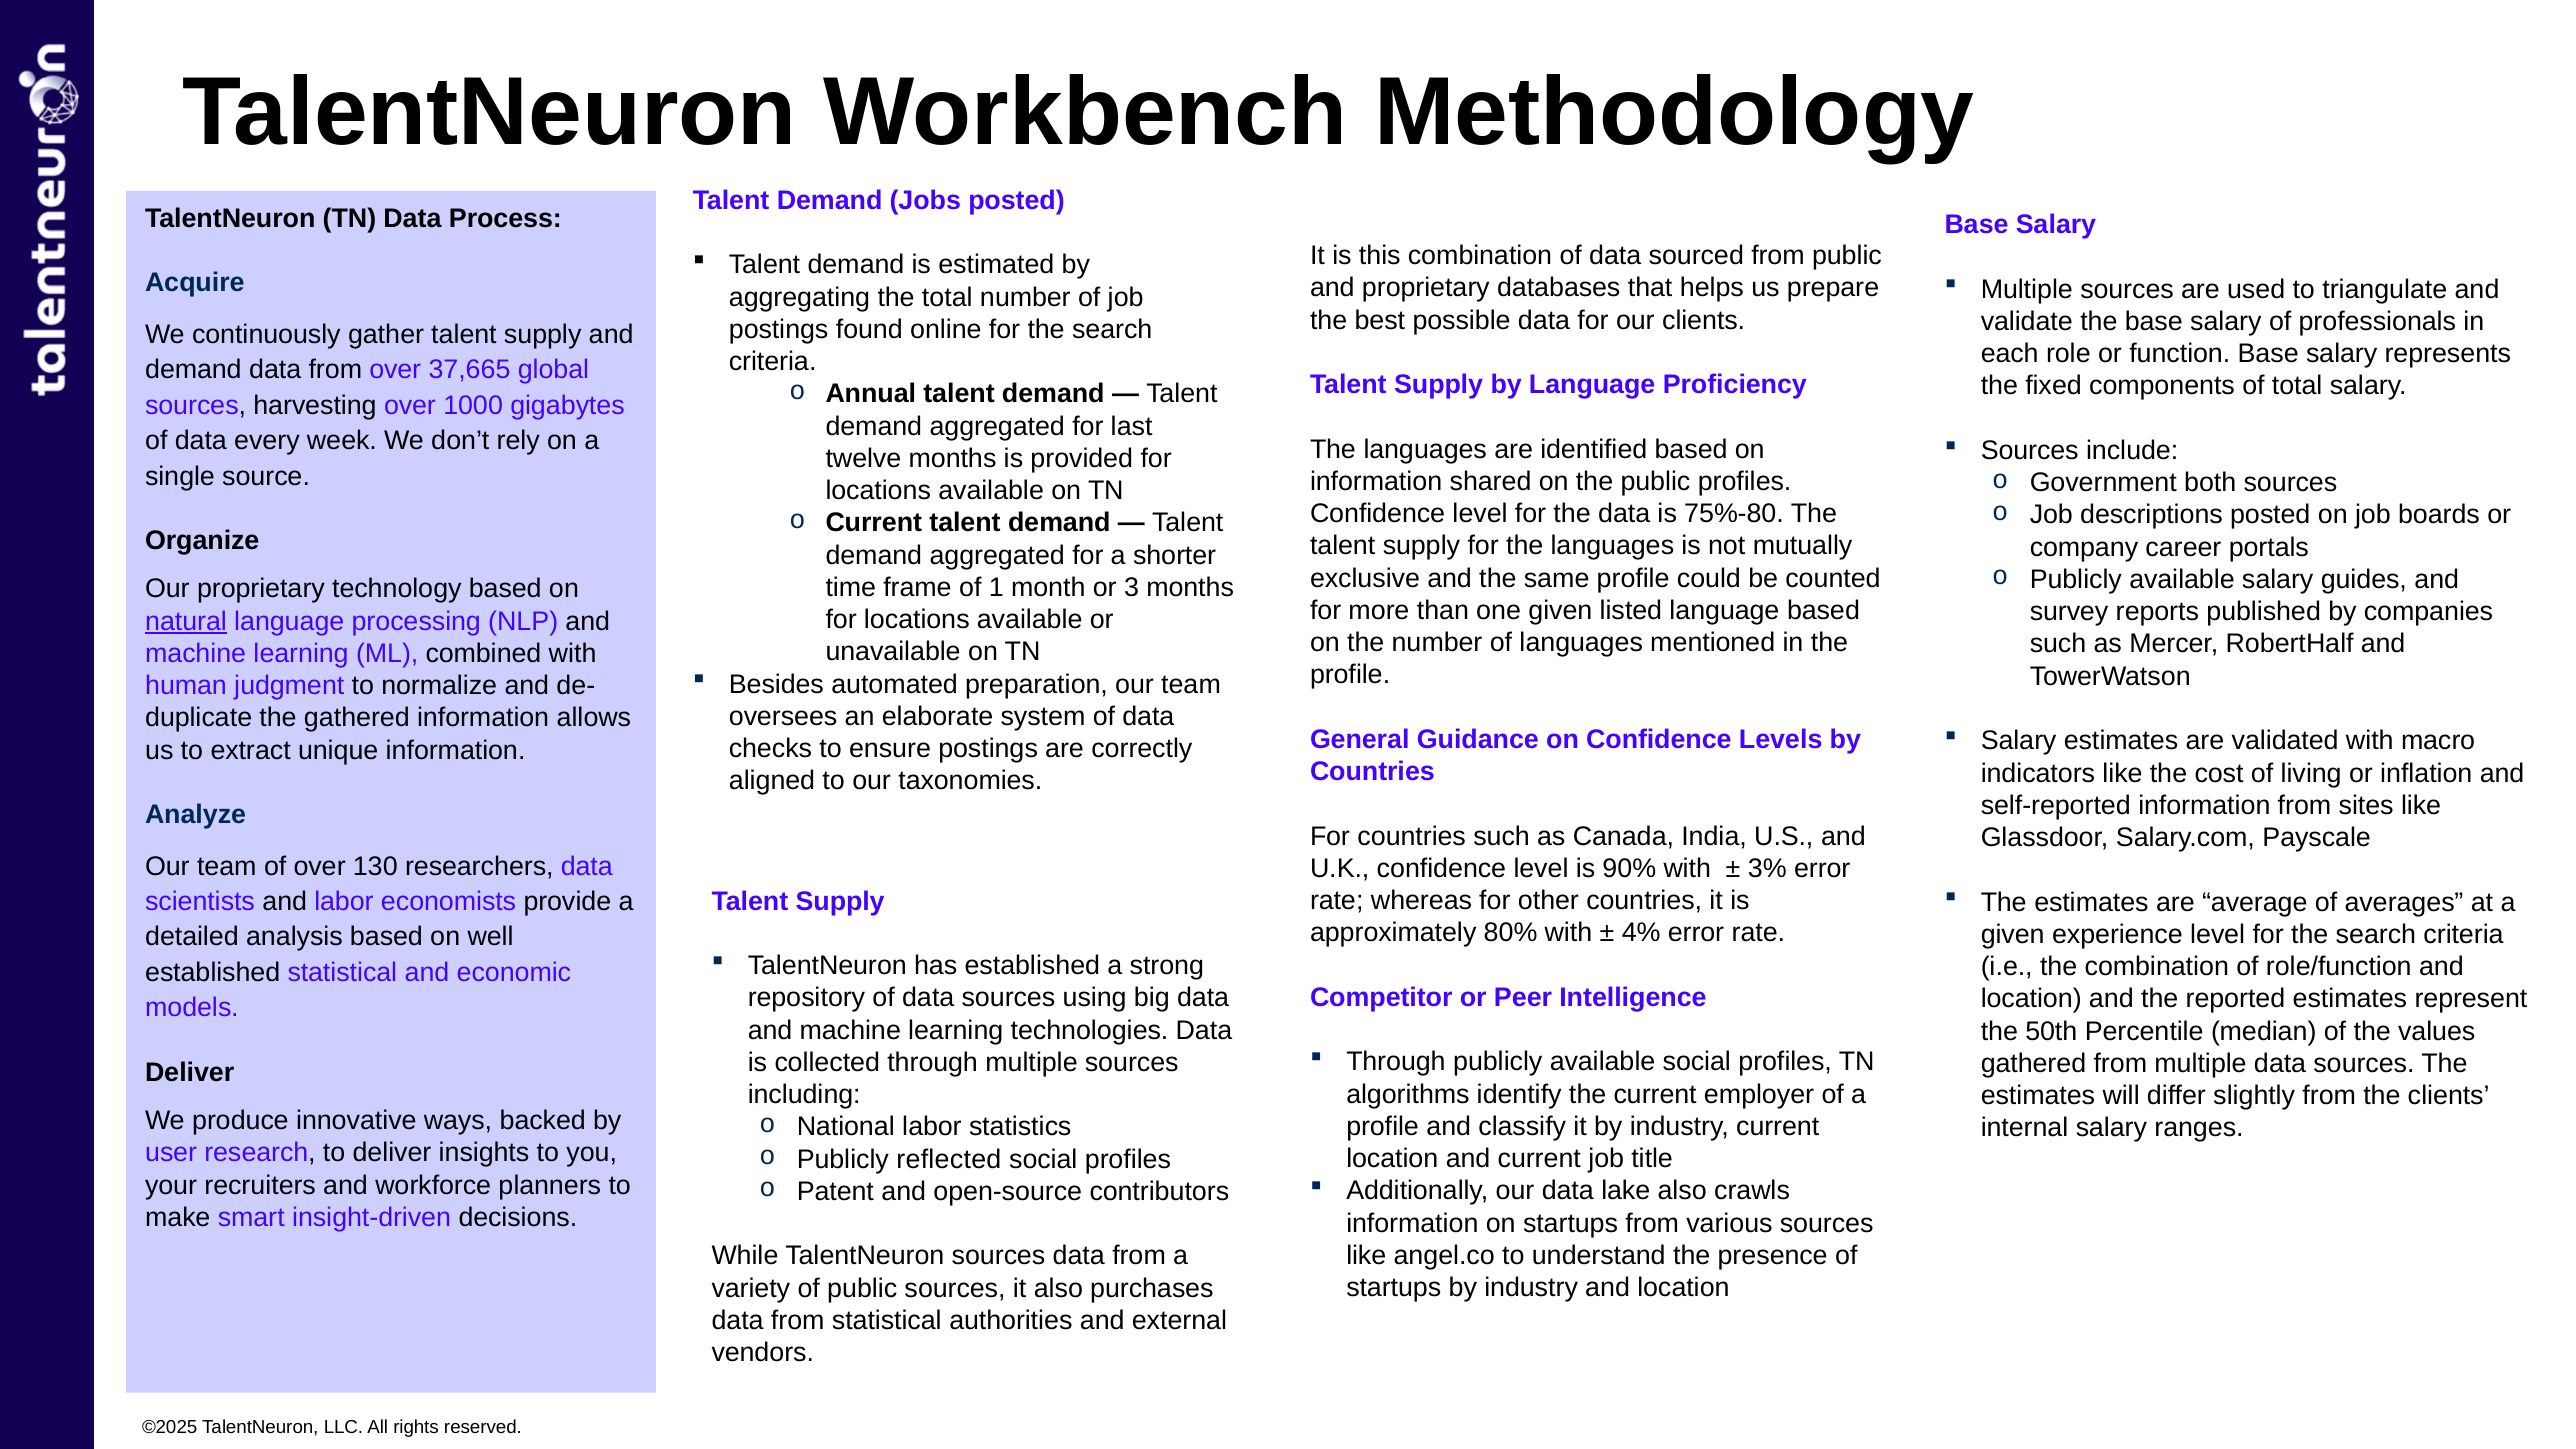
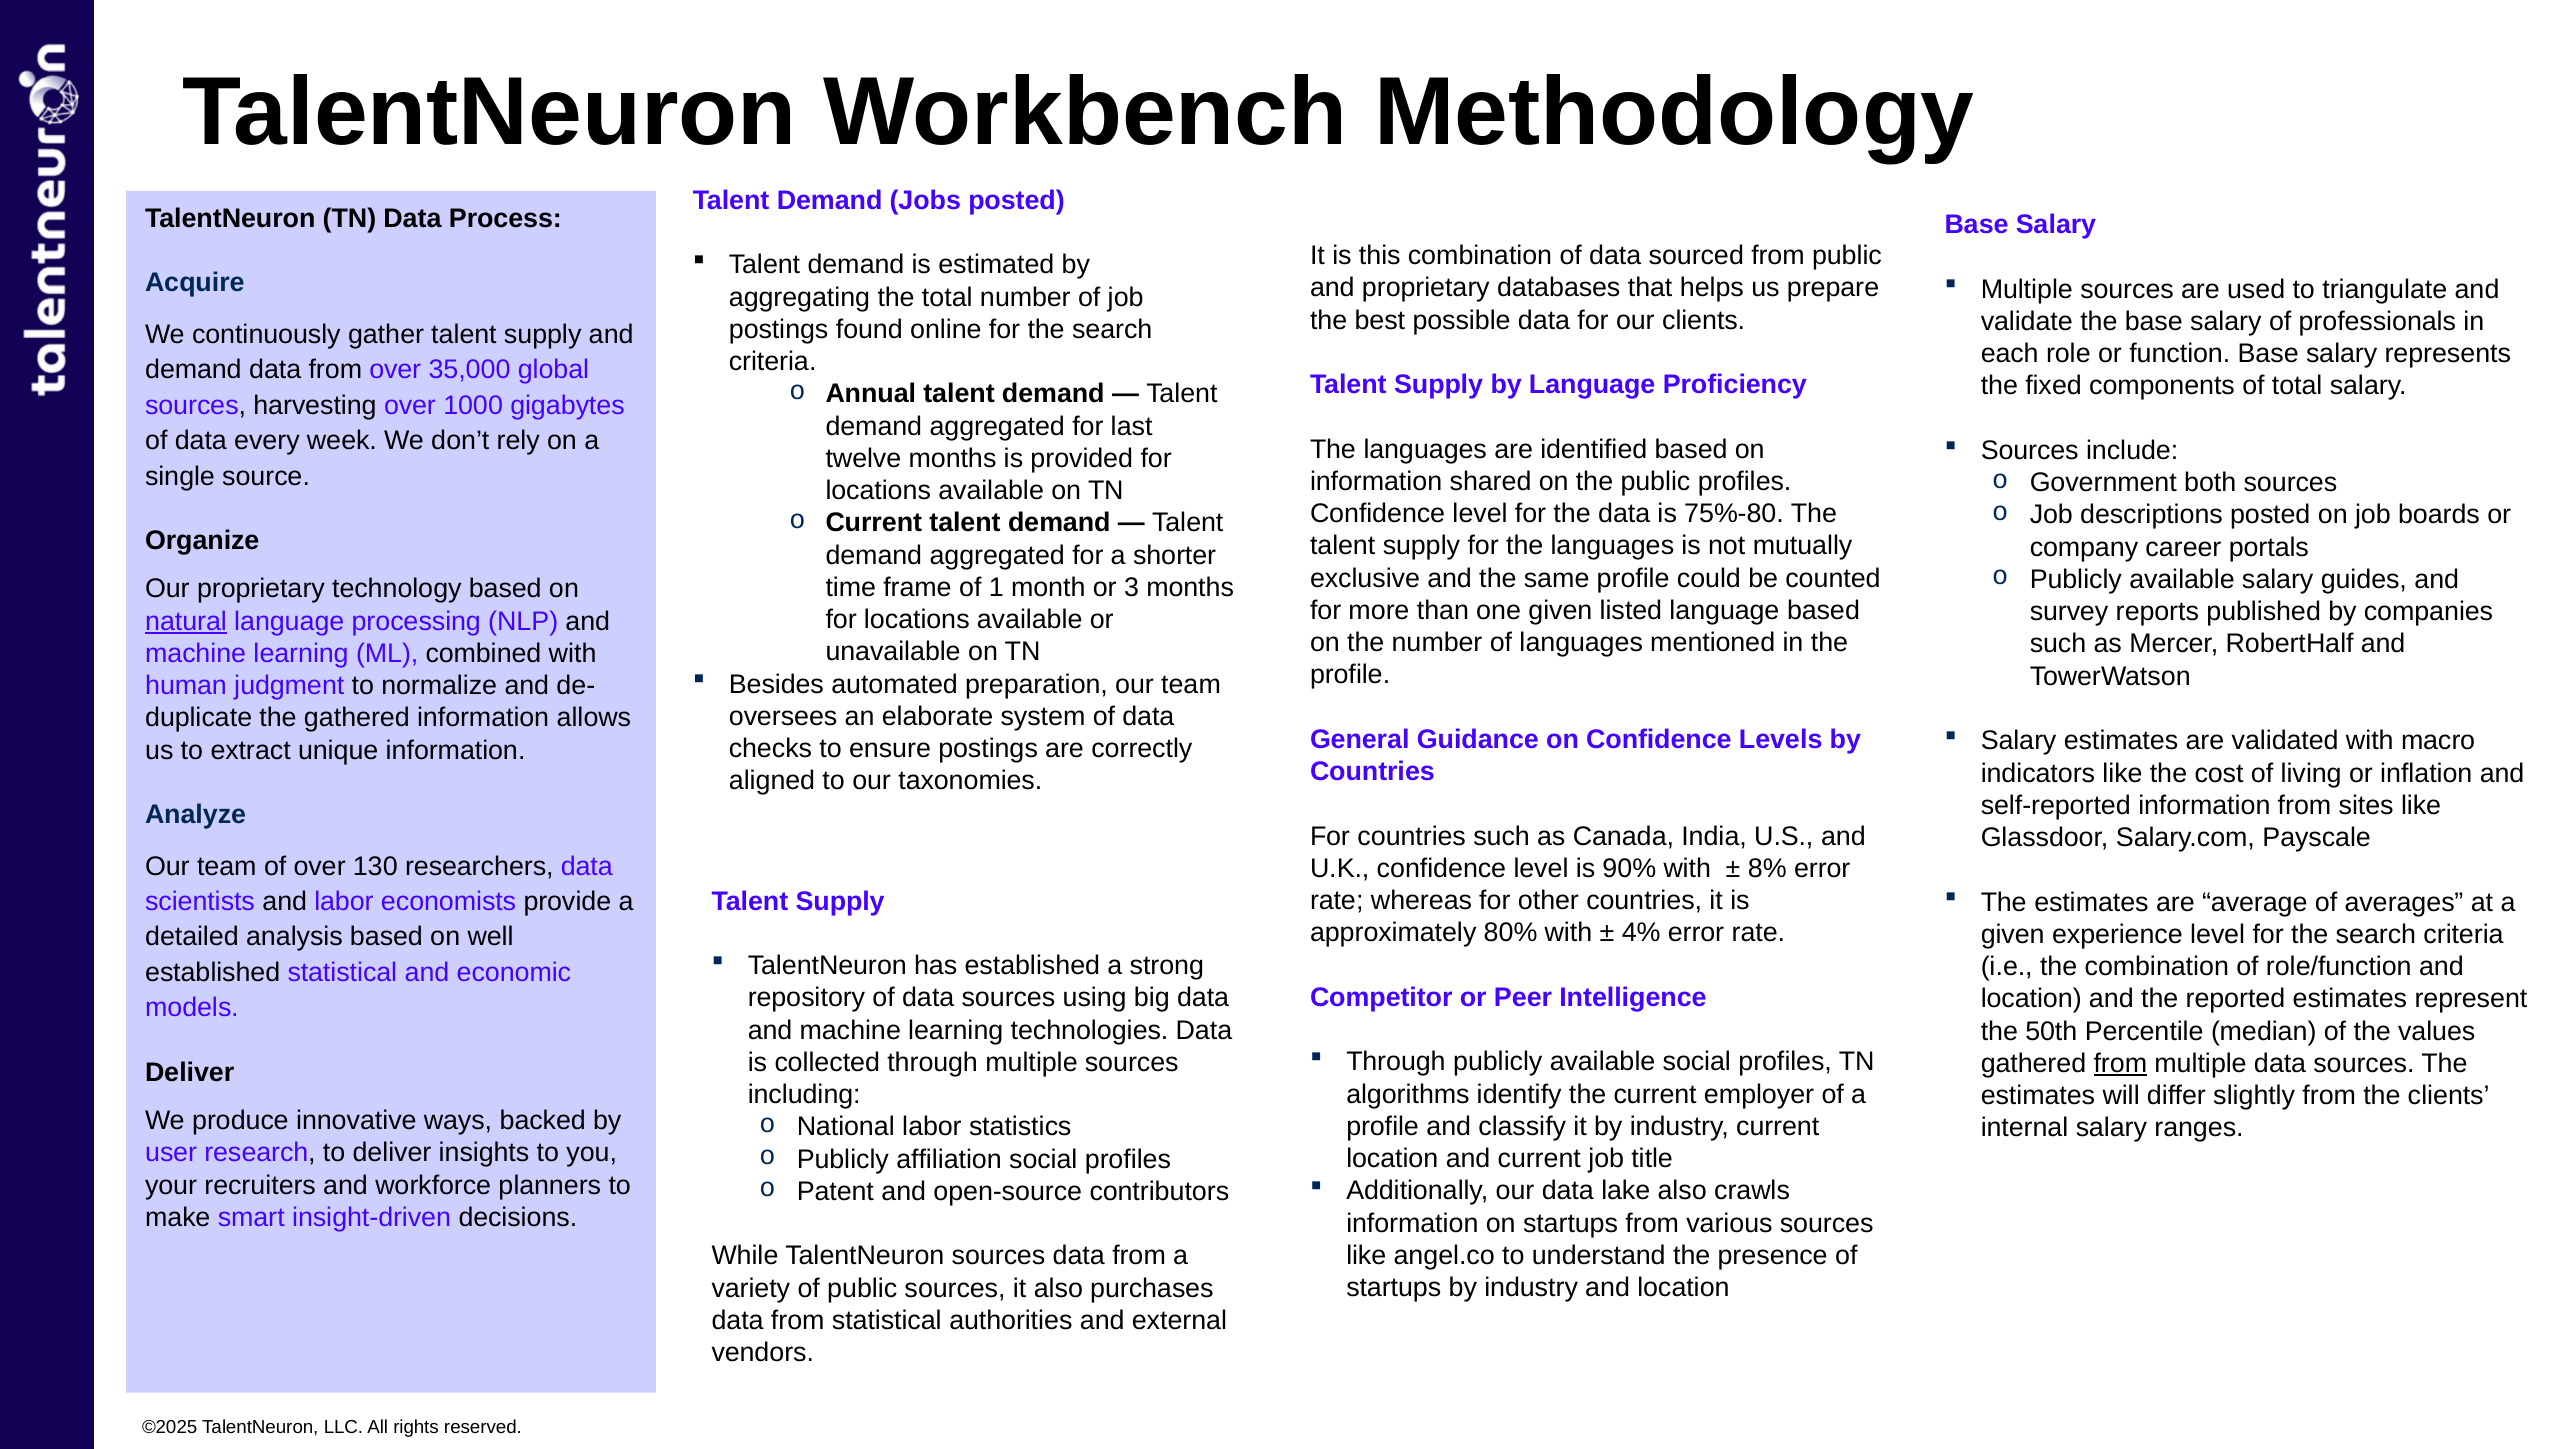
37,665: 37,665 -> 35,000 (469, 370)
3%: 3% -> 8% (1767, 869)
from underline: none -> present (2120, 1063)
reflected: reflected -> affiliation (949, 1159)
